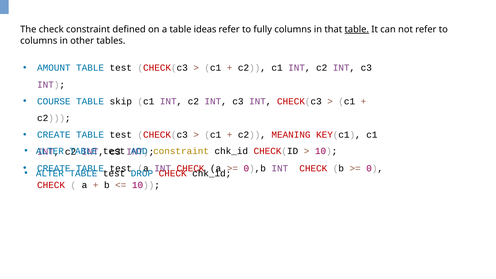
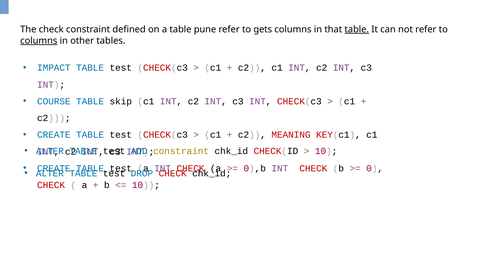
ideas: ideas -> pune (205, 29)
fully: fully -> gets (263, 29)
columns underline: none -> present (39, 41)
AMOUNT: AMOUNT -> IMPACT (54, 68)
